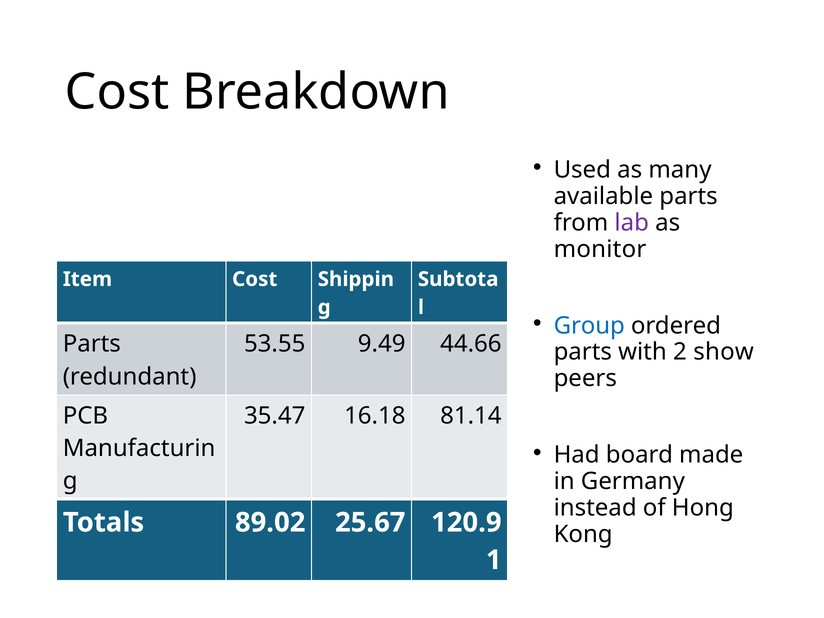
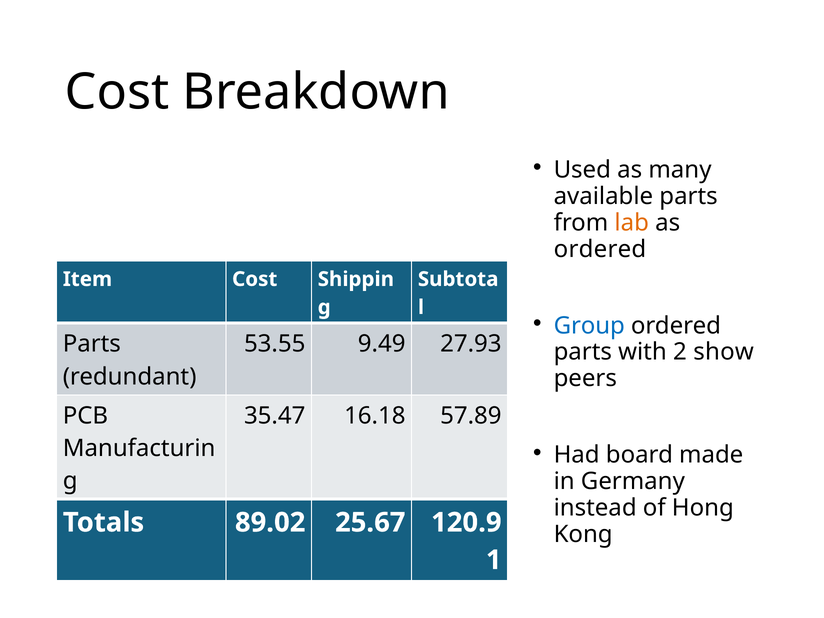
lab colour: purple -> orange (632, 223)
monitor: monitor -> ordered (600, 249)
44.66: 44.66 -> 27.93 (471, 344)
81.14: 81.14 -> 57.89 (471, 416)
